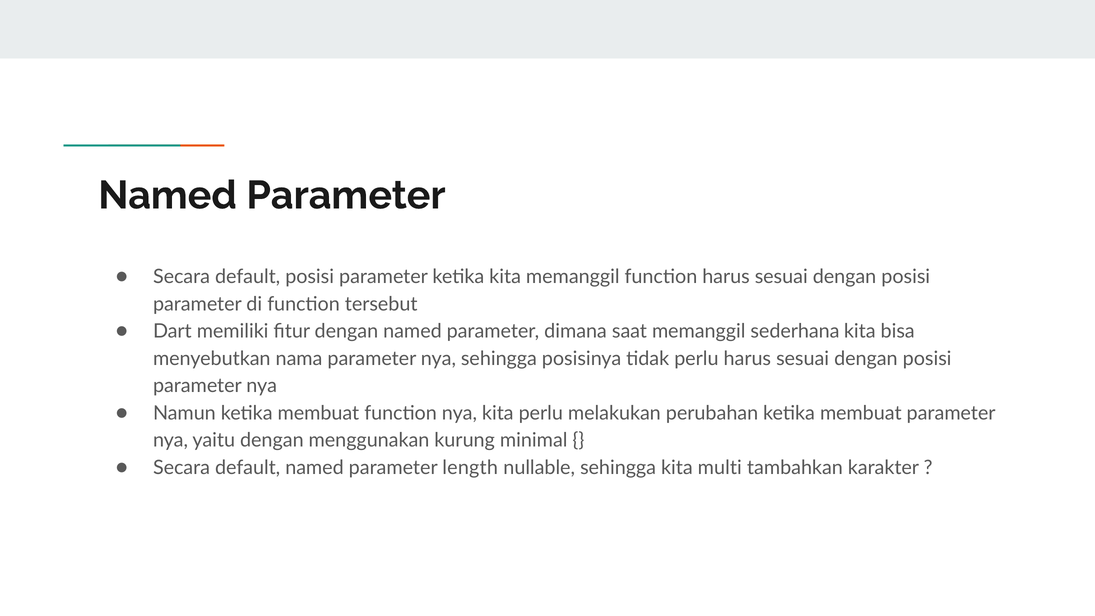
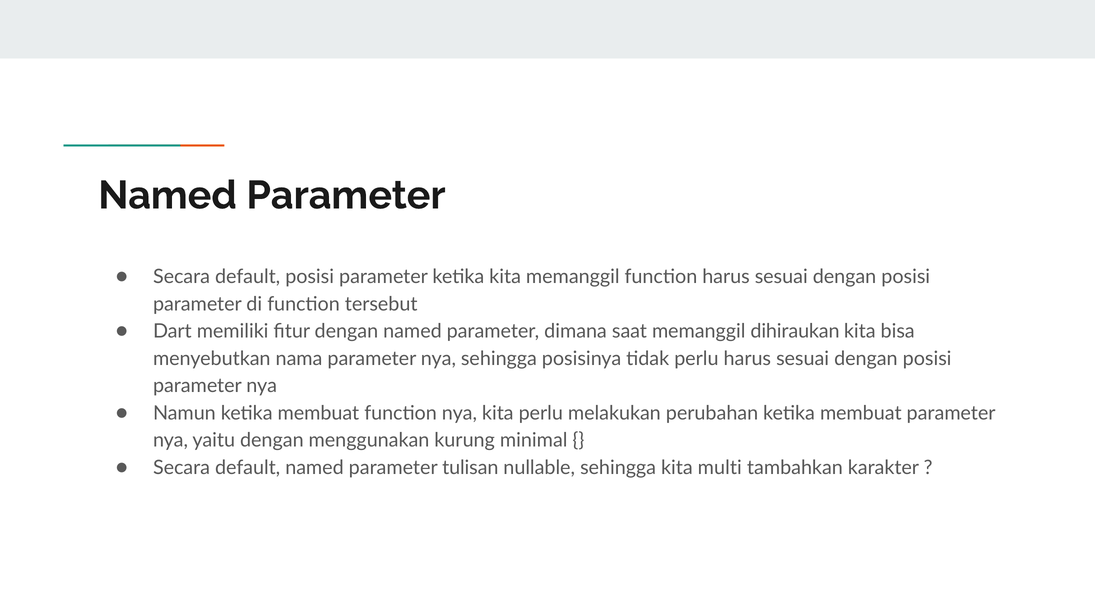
sederhana: sederhana -> dihiraukan (795, 331)
length: length -> tulisan (470, 468)
